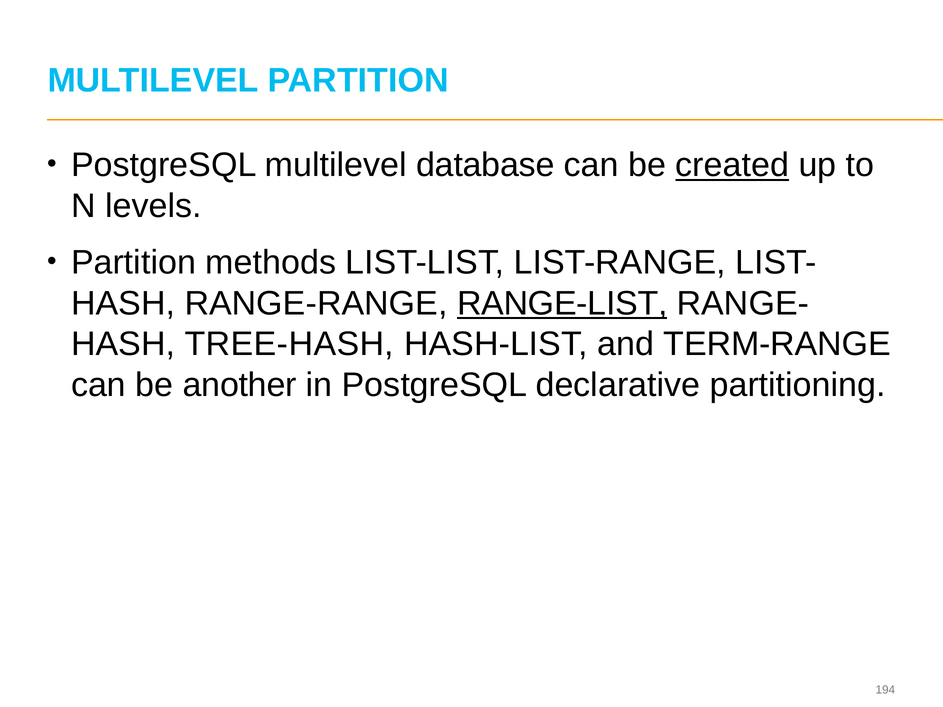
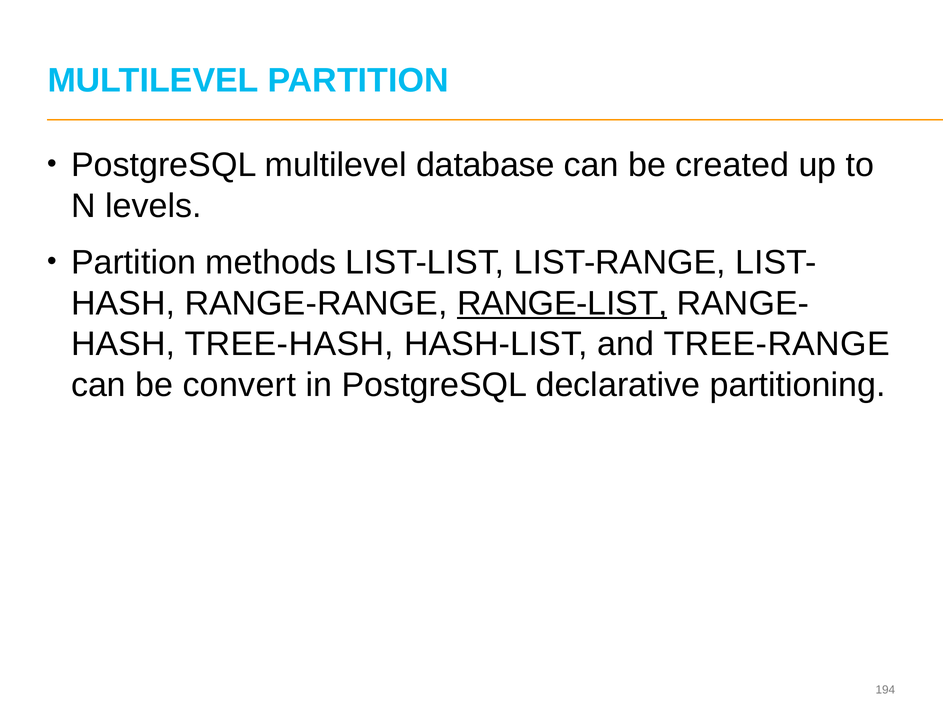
created underline: present -> none (732, 165)
TERM-RANGE: TERM-RANGE -> TREE-RANGE (777, 344)
another: another -> convert (239, 385)
